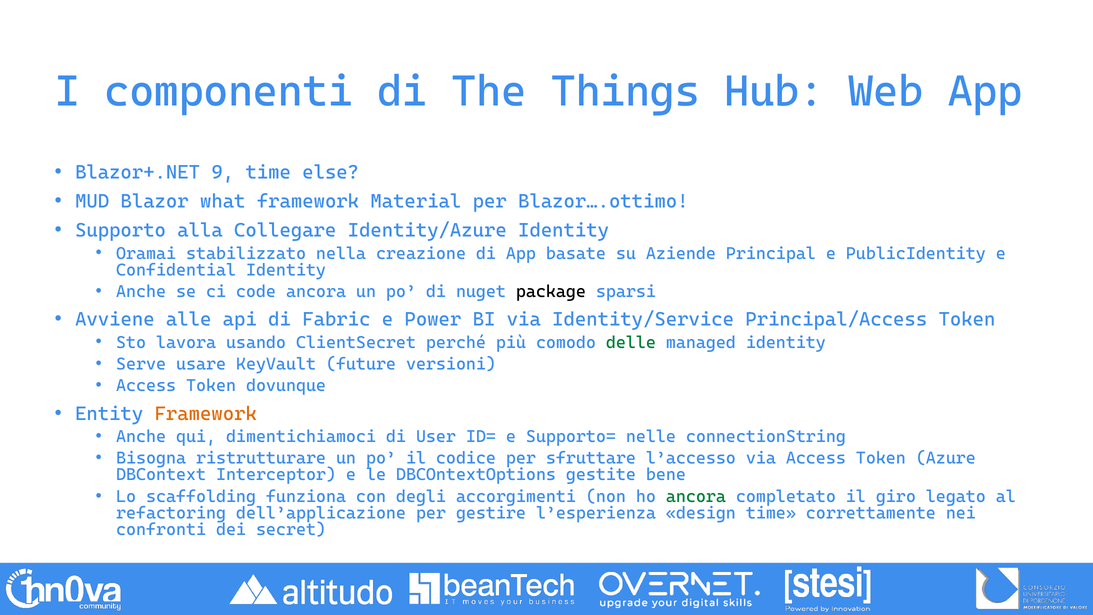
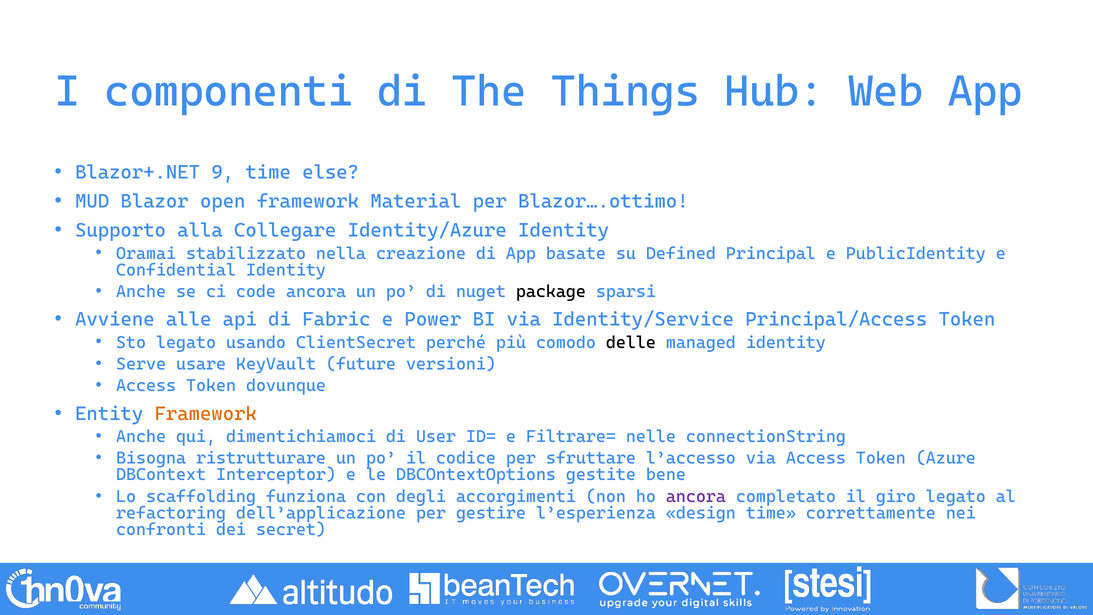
what: what -> open (223, 201)
Aziende: Aziende -> Defined (681, 253)
Sto lavora: lavora -> legato (186, 342)
delle colour: green -> black (631, 342)
Supporto=: Supporto= -> Filtrare= (571, 436)
ancora colour: green -> purple (696, 496)
